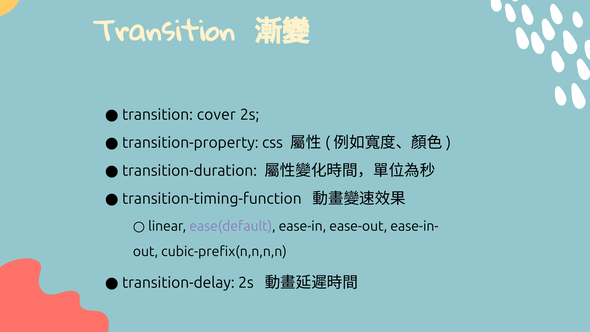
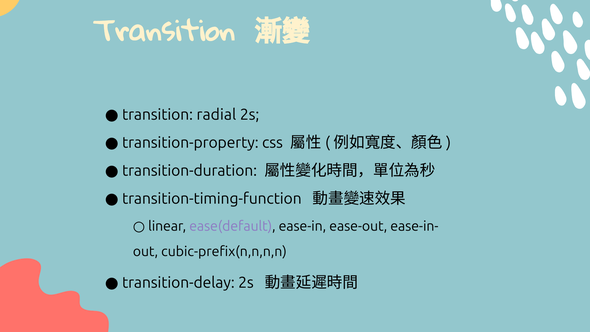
cover: cover -> radial (216, 114)
